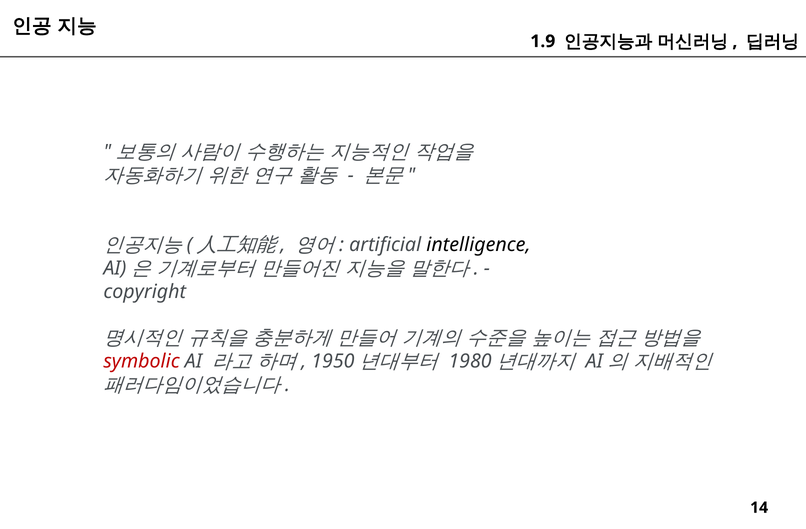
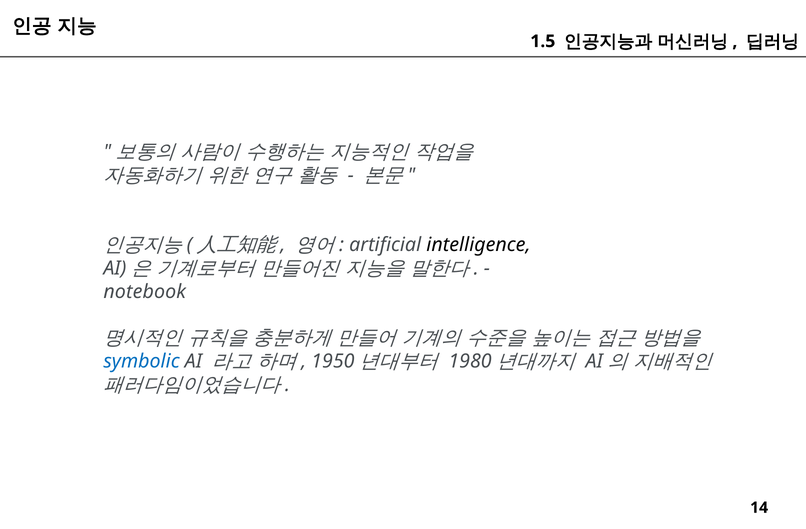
1.9: 1.9 -> 1.5 (543, 41)
copyright: copyright -> notebook (145, 292)
symbolic colour: red -> blue (142, 362)
